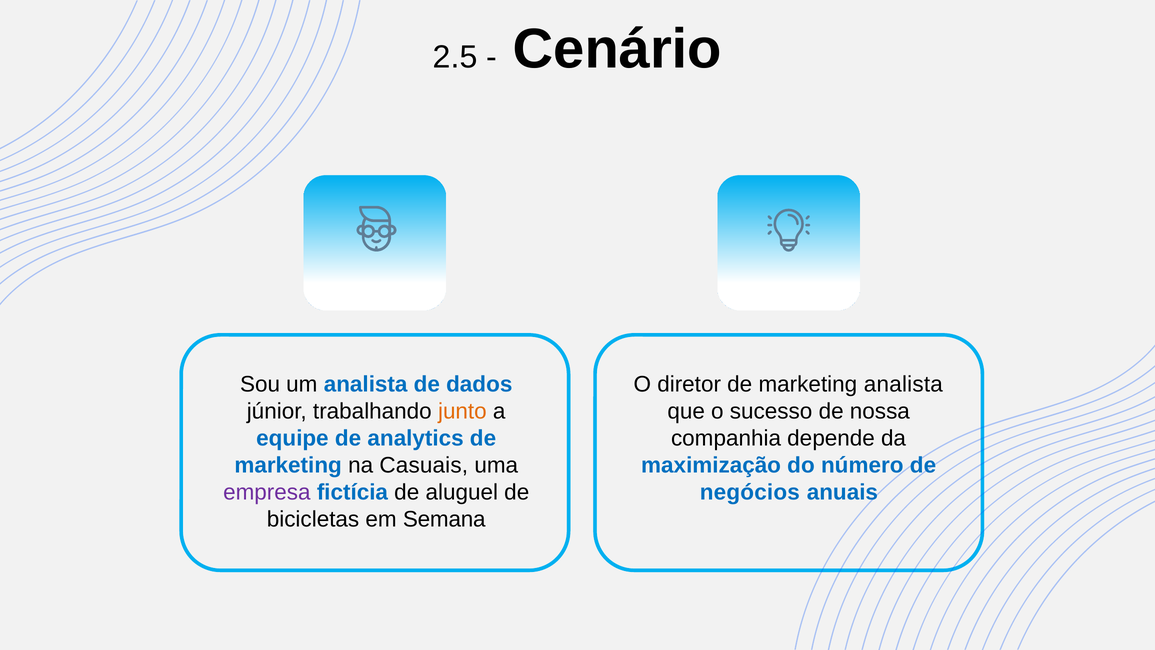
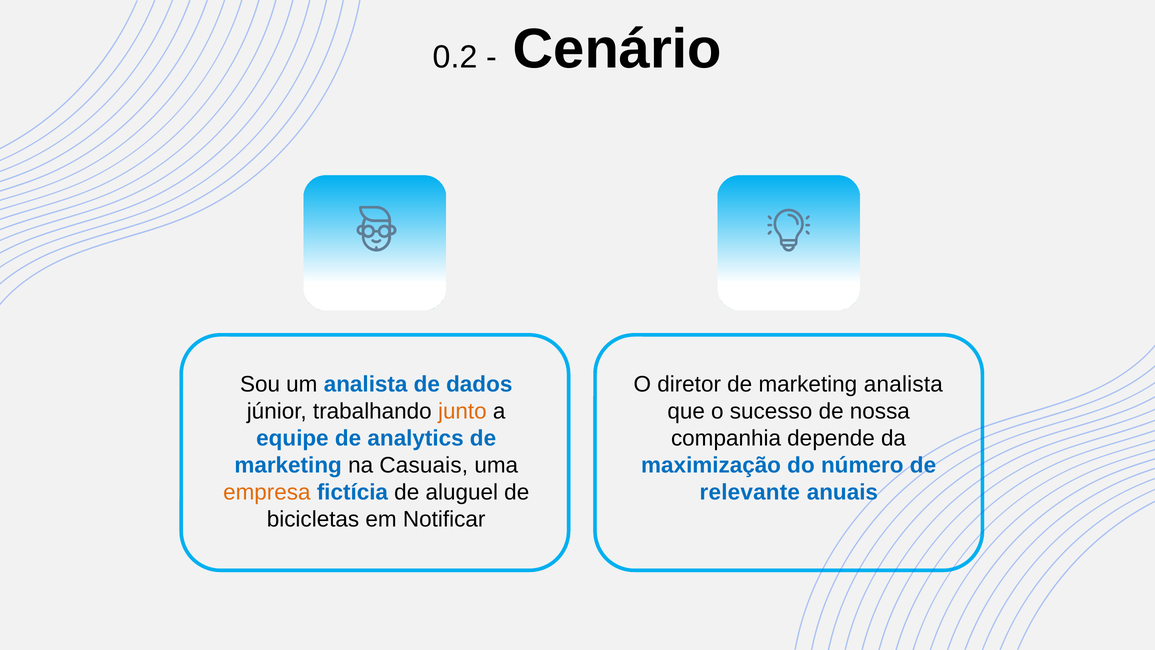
2.5: 2.5 -> 0.2 (455, 57)
empresa colour: purple -> orange (267, 492)
negócios: negócios -> relevante (750, 492)
Semana: Semana -> Notificar (444, 519)
